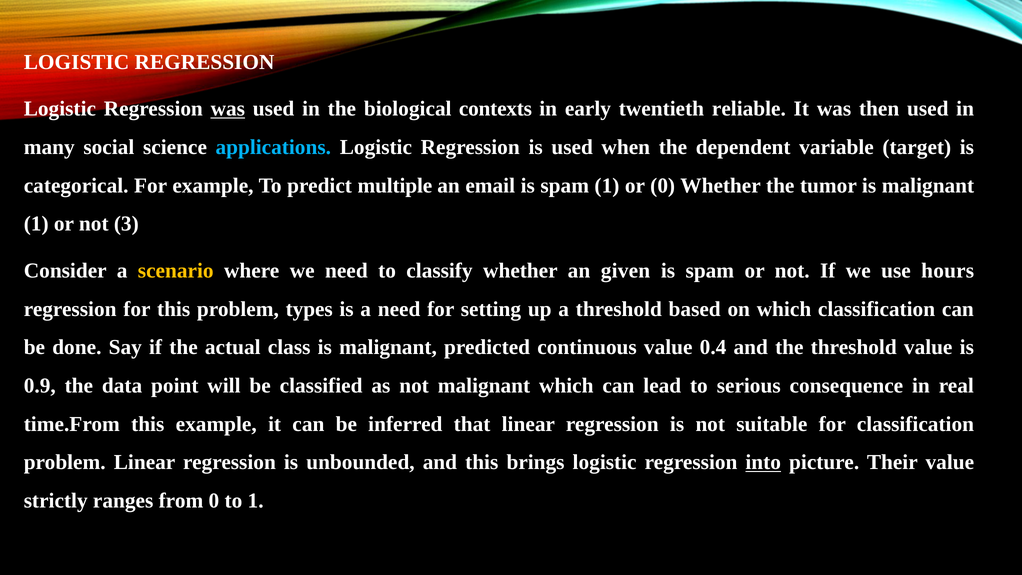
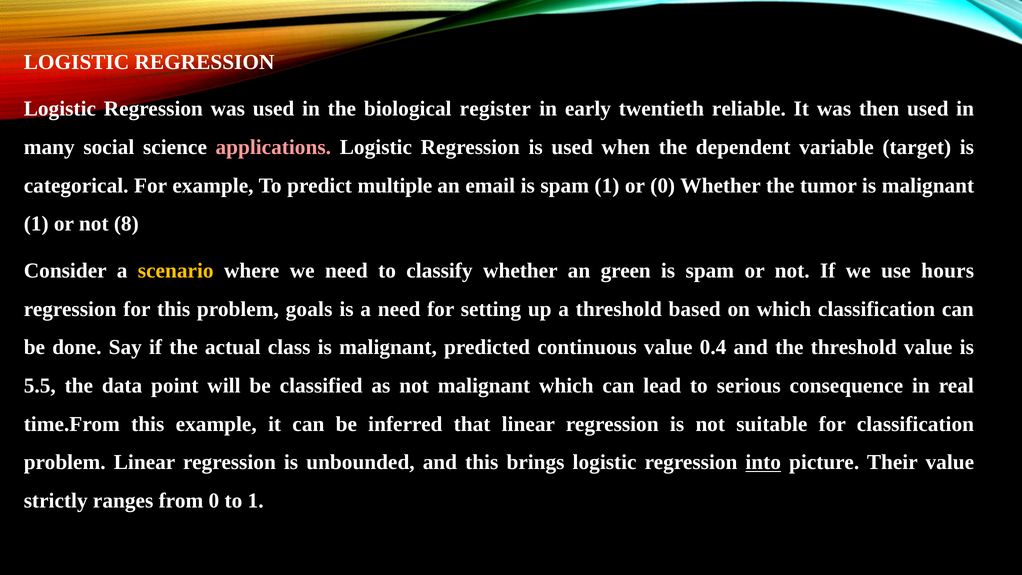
was underline: present -> none (228, 109)
contexts: contexts -> register (495, 109)
applications colour: light blue -> pink (273, 147)
3: 3 -> 8 (126, 224)
given: given -> green (626, 271)
types: types -> goals (309, 309)
0.9: 0.9 -> 5.5 (40, 386)
